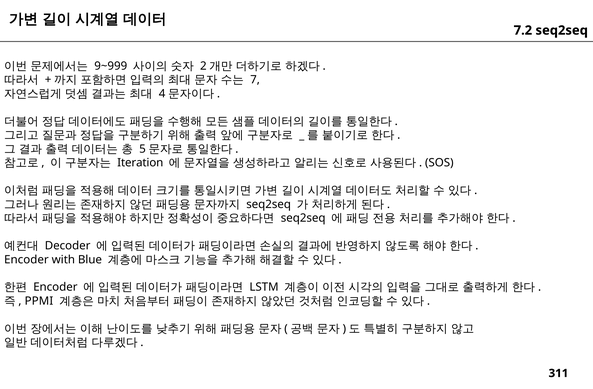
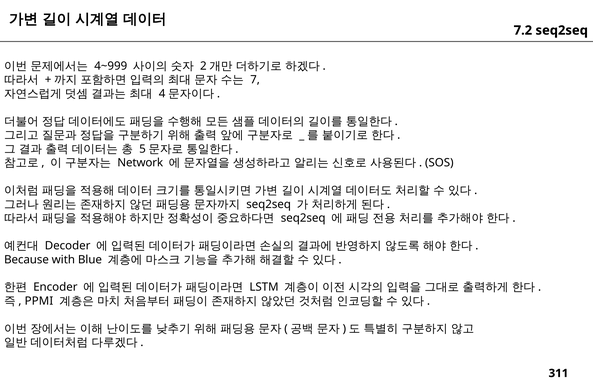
9~999: 9~999 -> 4~999 (111, 66)
Iteration: Iteration -> Network (140, 163)
Encoder: Encoder -> Because (26, 260)
